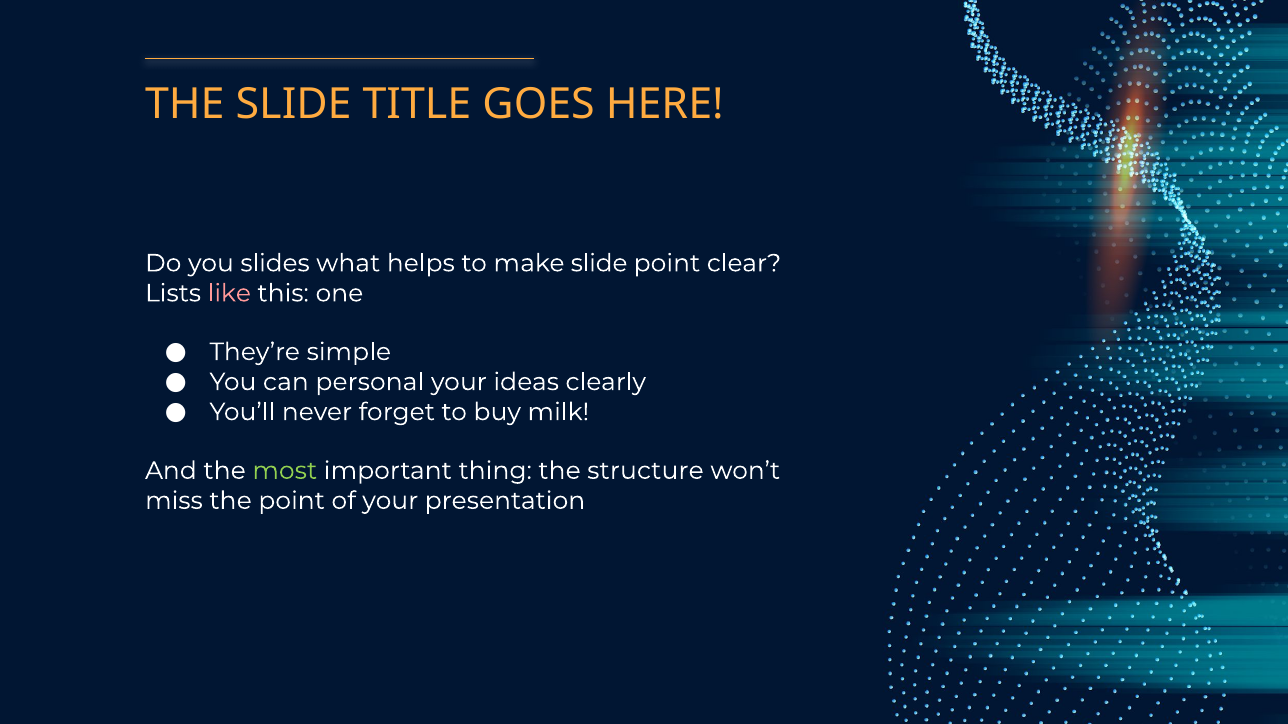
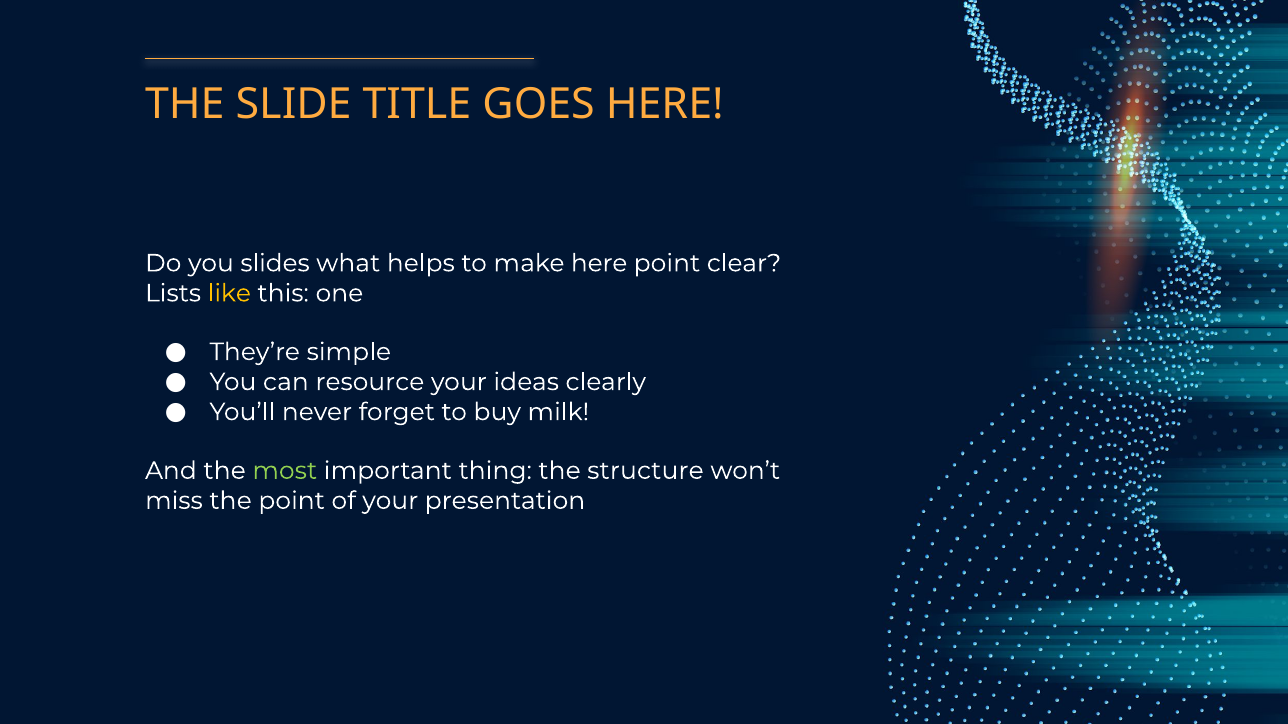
make slide: slide -> here (599, 263)
like colour: pink -> yellow (229, 293)
personal: personal -> resource (370, 382)
